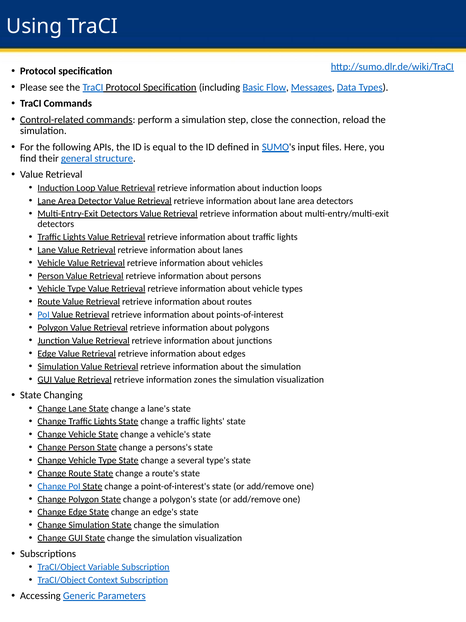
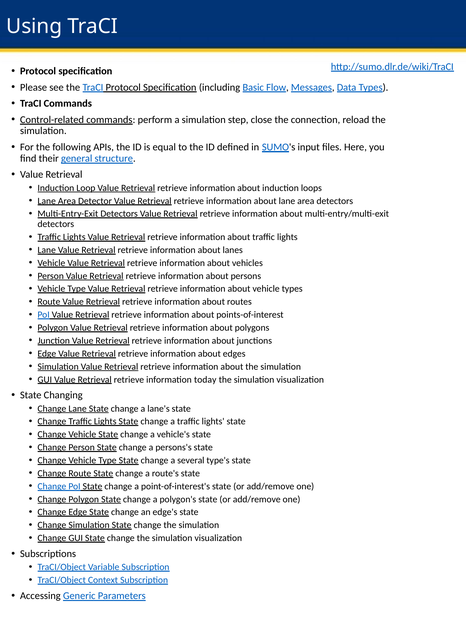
zones: zones -> today (205, 379)
